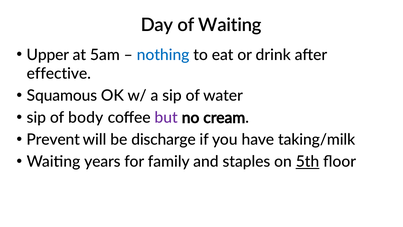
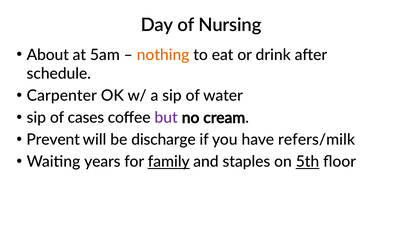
of Waiting: Waiting -> Nursing (230, 25)
Upper: Upper -> About (48, 55)
nothing colour: blue -> orange (163, 55)
effective: effective -> schedule (59, 74)
Squamous: Squamous -> Carpenter (62, 96)
body: body -> cases (86, 118)
taking/milk: taking/milk -> refers/milk (317, 140)
family underline: none -> present (169, 162)
